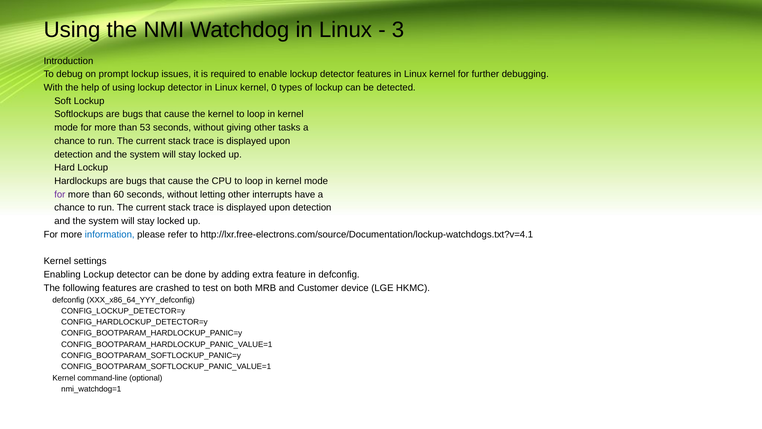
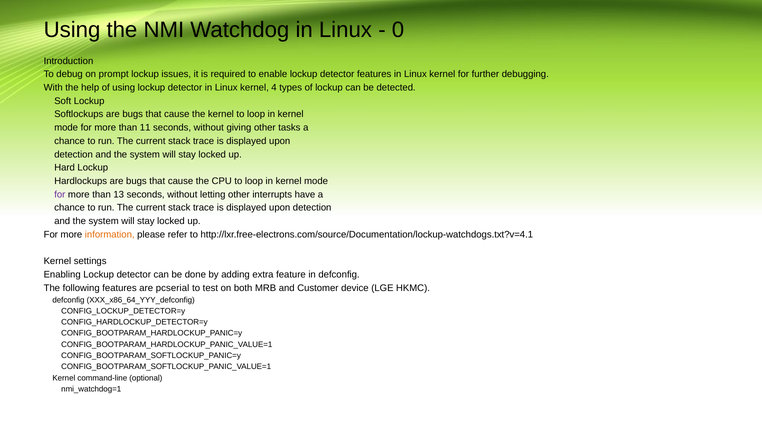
3: 3 -> 0 (398, 30)
0: 0 -> 4 (274, 88)
53: 53 -> 11 (145, 128)
60: 60 -> 13 (119, 194)
information colour: blue -> orange (110, 234)
crashed: crashed -> pcserial (173, 288)
